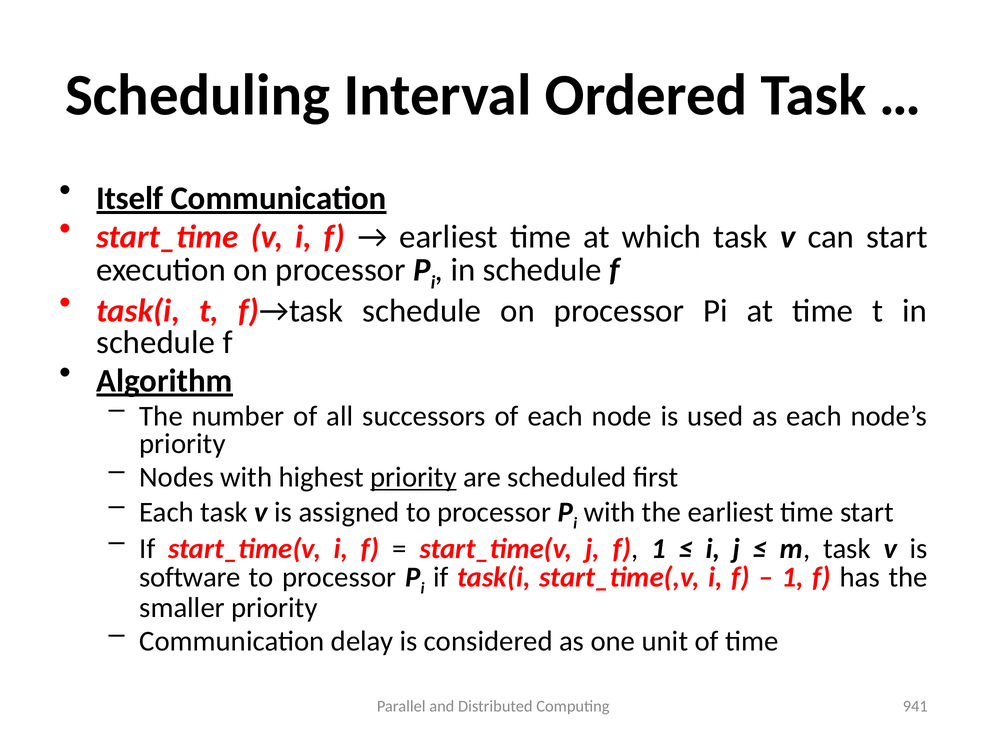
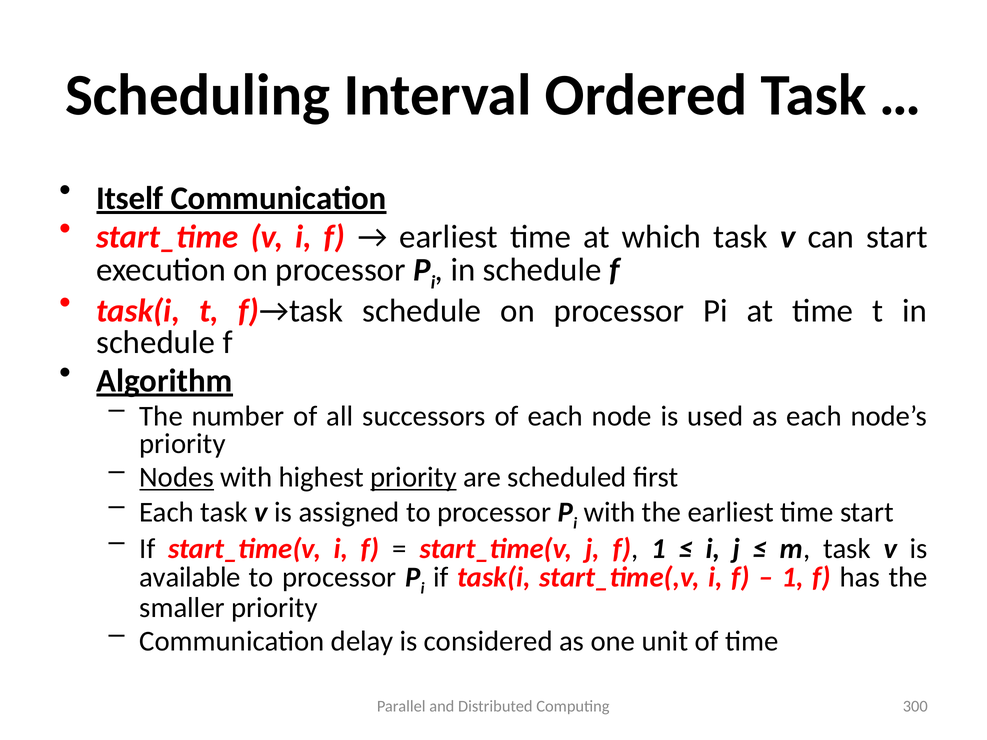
Nodes underline: none -> present (177, 478)
software: software -> available (190, 578)
941: 941 -> 300 (915, 707)
